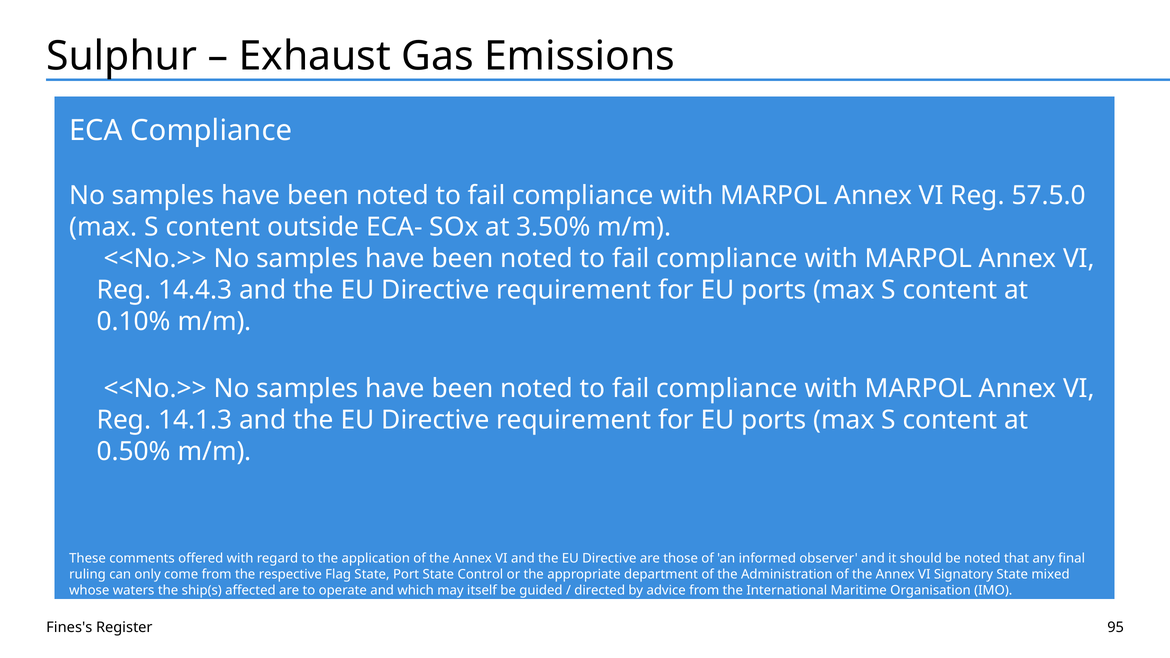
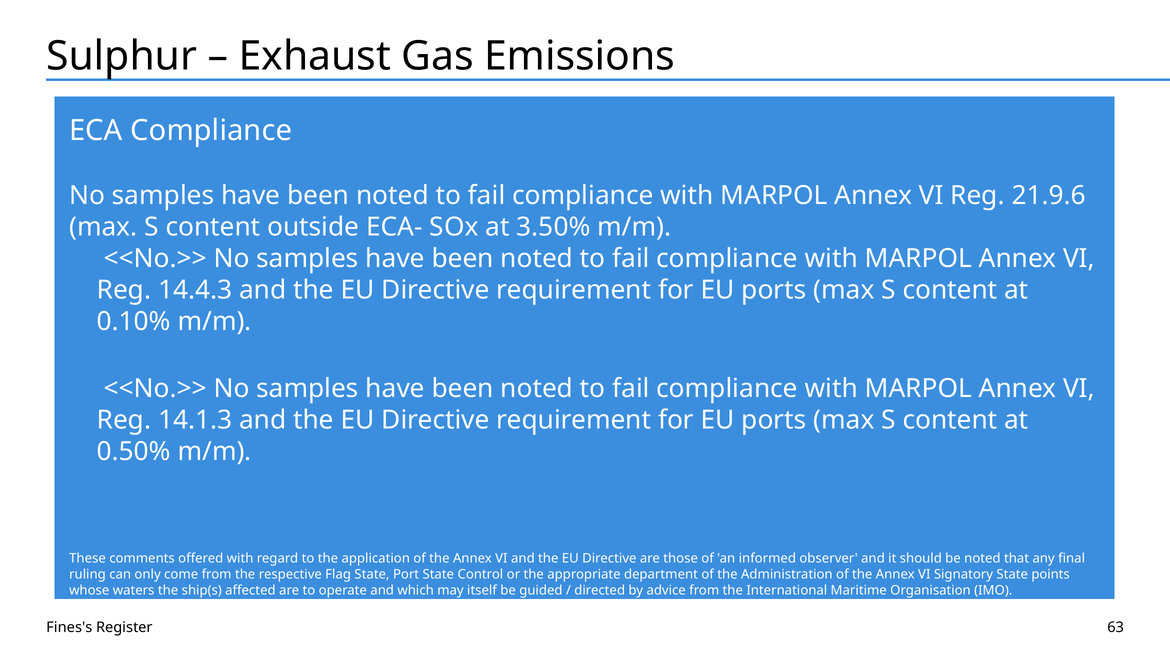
57.5.0: 57.5.0 -> 21.9.6 (1049, 195)
mixed: mixed -> points (1051, 575)
95: 95 -> 63 (1116, 627)
